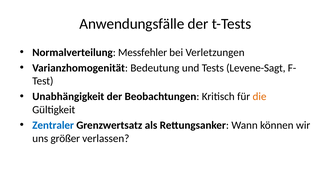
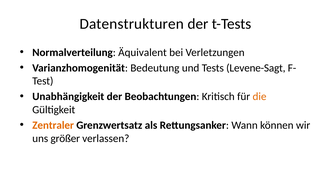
Anwendungsfälle: Anwendungsfälle -> Datenstrukturen (132, 24)
Messfehler: Messfehler -> Äquivalent (143, 52)
Zentraler colour: blue -> orange (53, 125)
